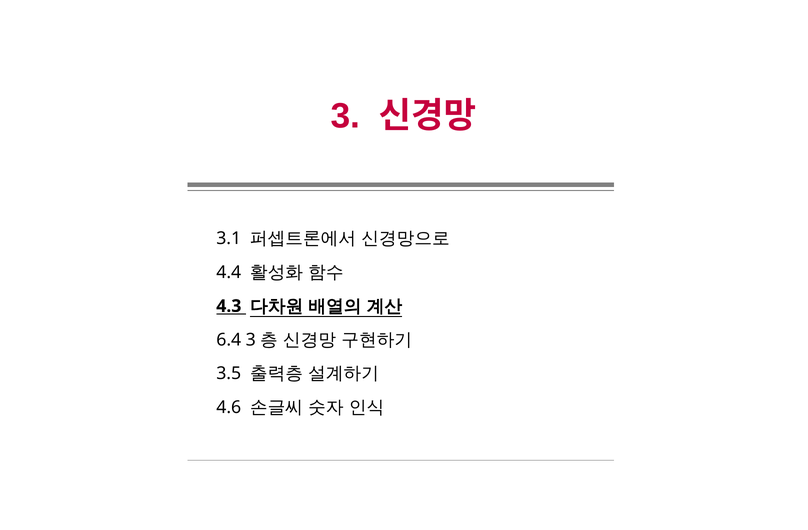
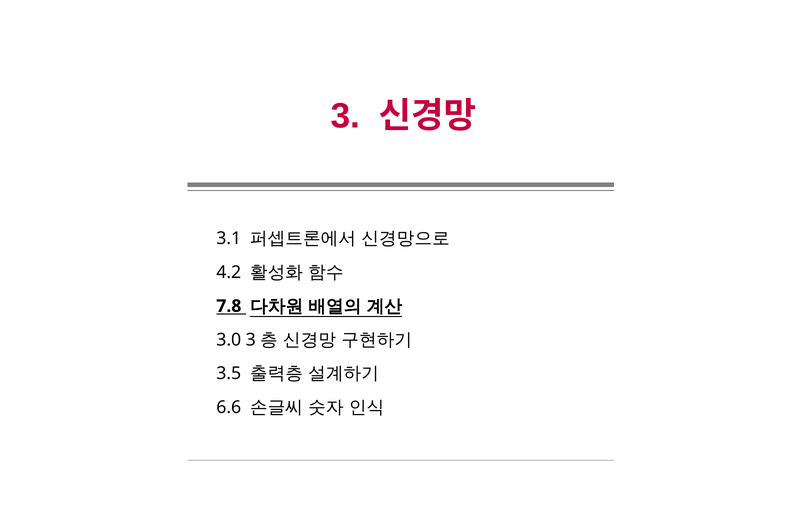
4.4: 4.4 -> 4.2 (229, 273)
4.3: 4.3 -> 7.8 (229, 306)
6.4: 6.4 -> 3.0 (229, 340)
4.6: 4.6 -> 6.6 (229, 408)
